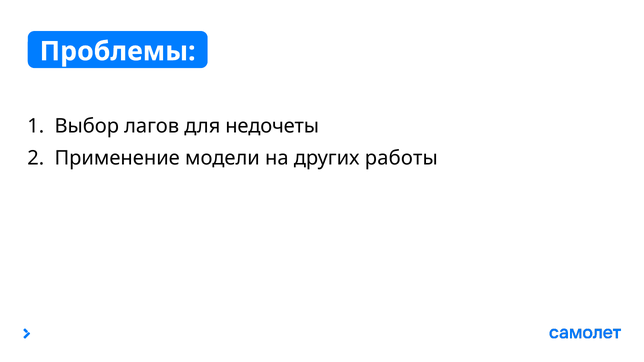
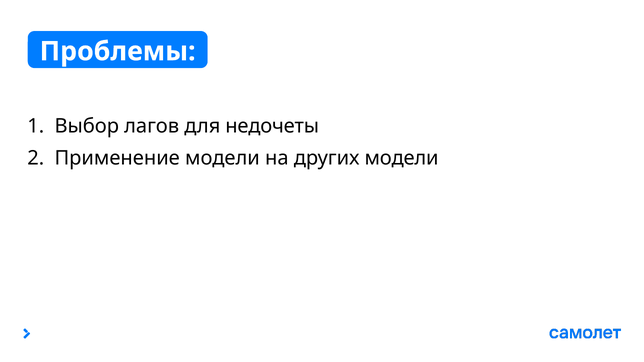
других работы: работы -> модели (402, 158)
